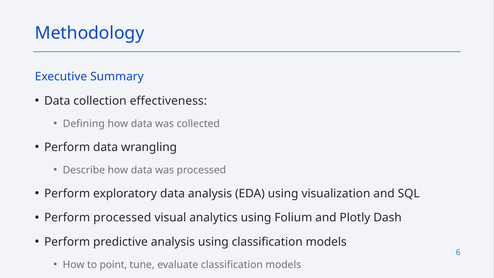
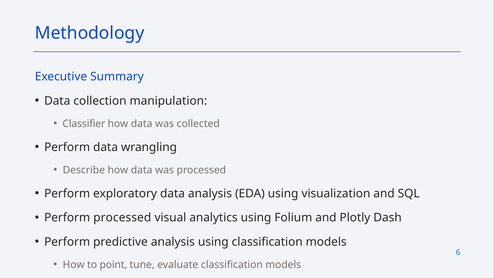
effectiveness: effectiveness -> manipulation (168, 101)
Defining: Defining -> Classifier (84, 124)
